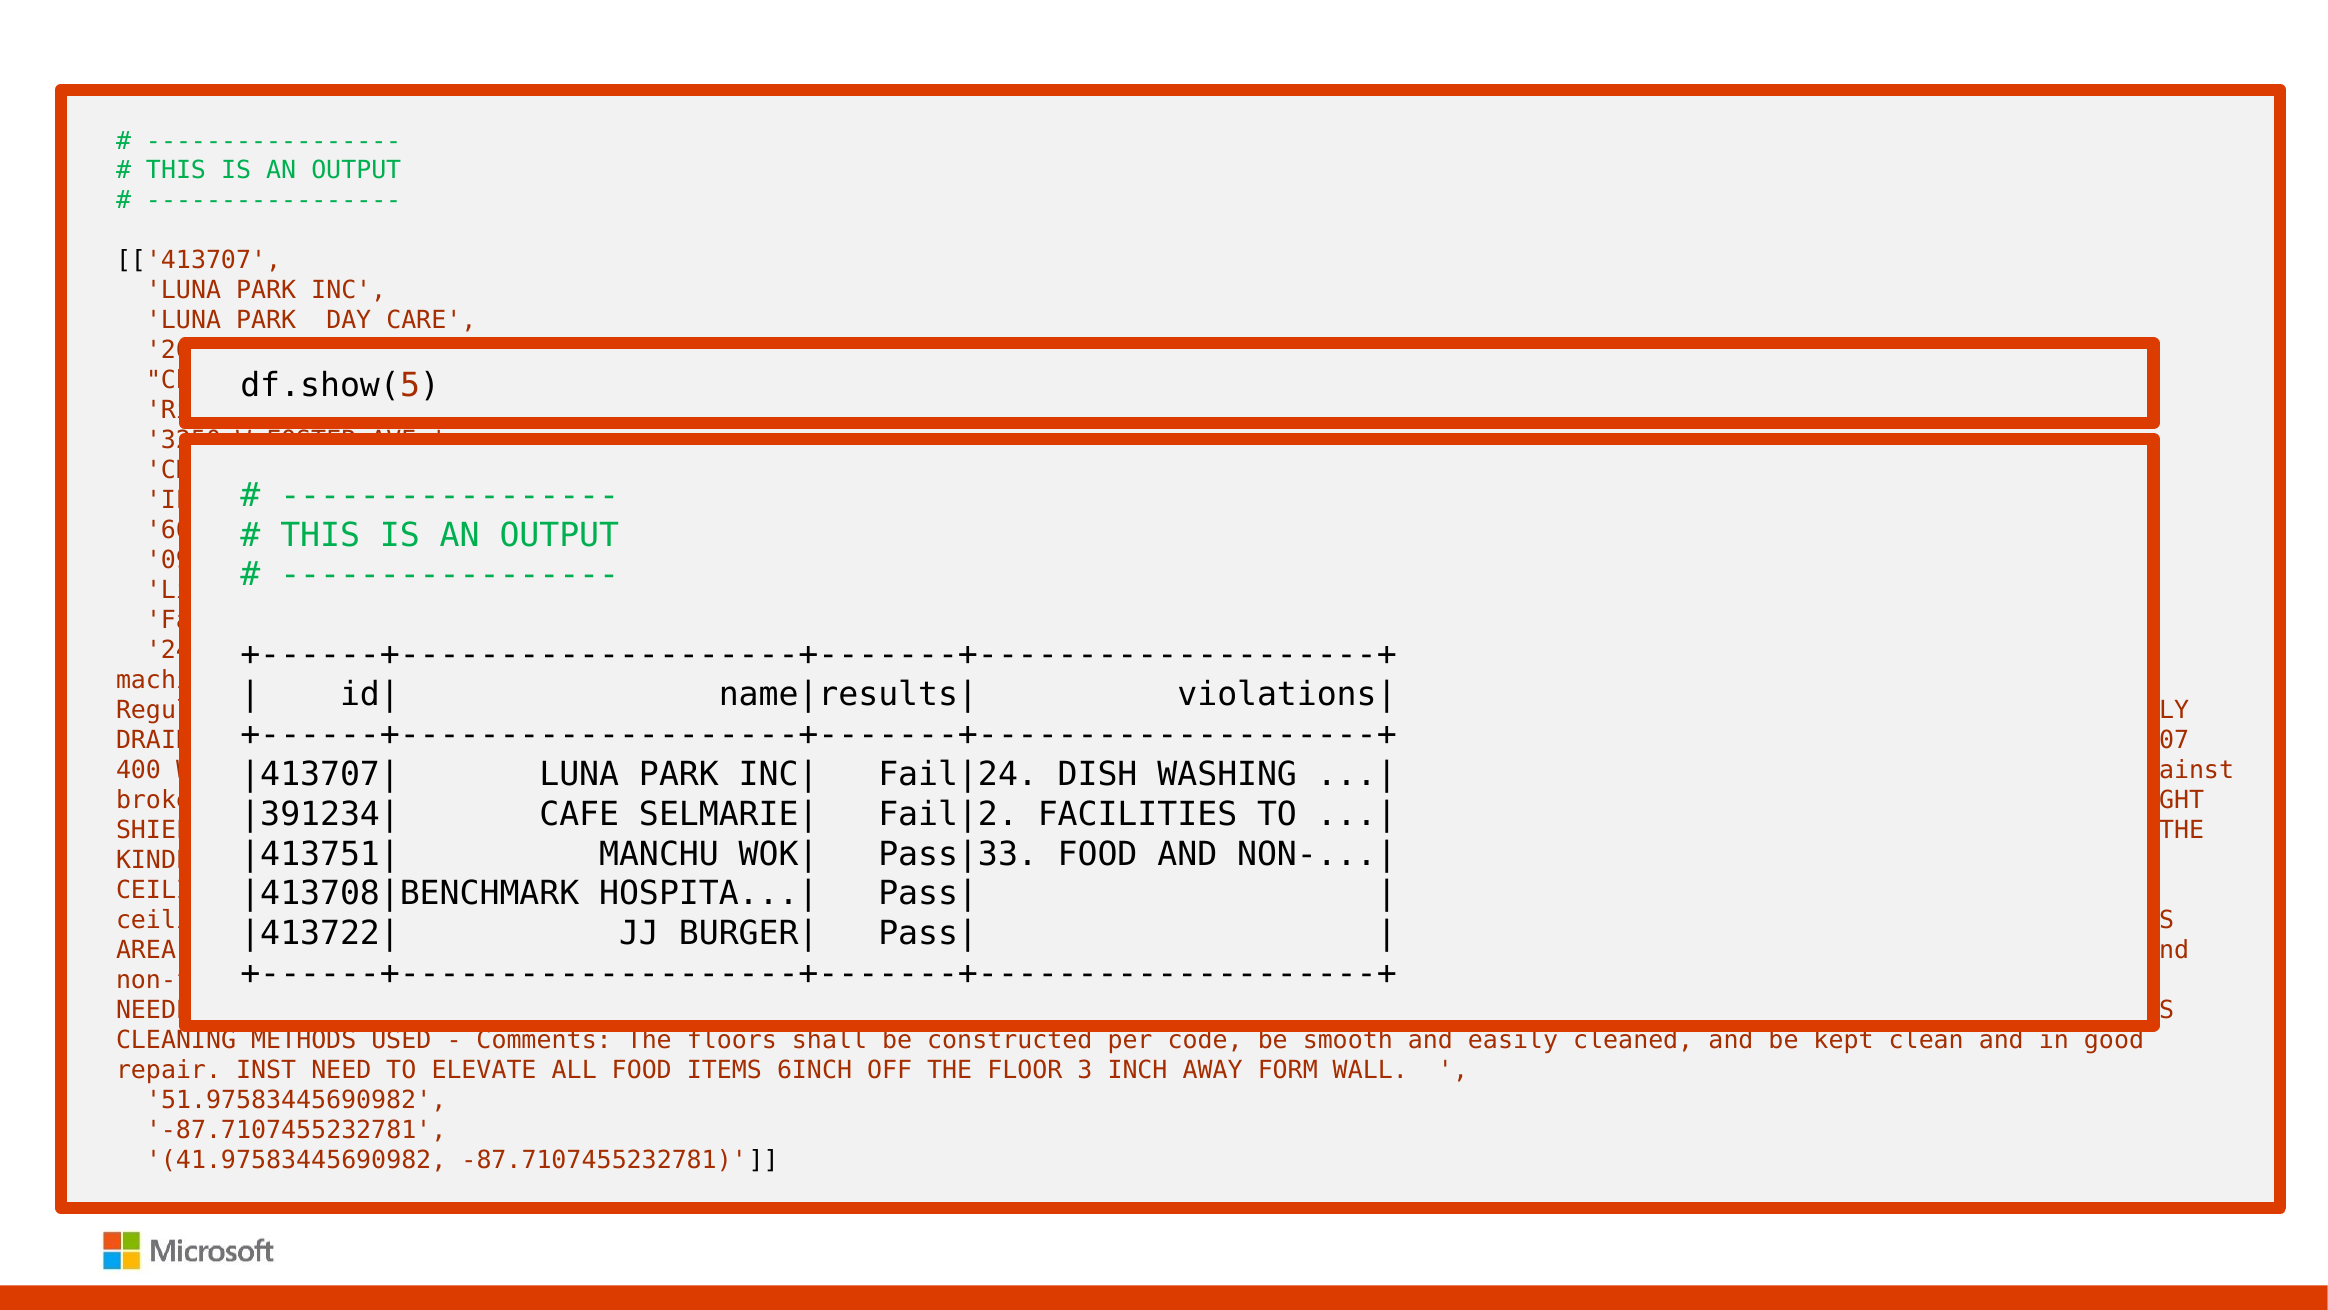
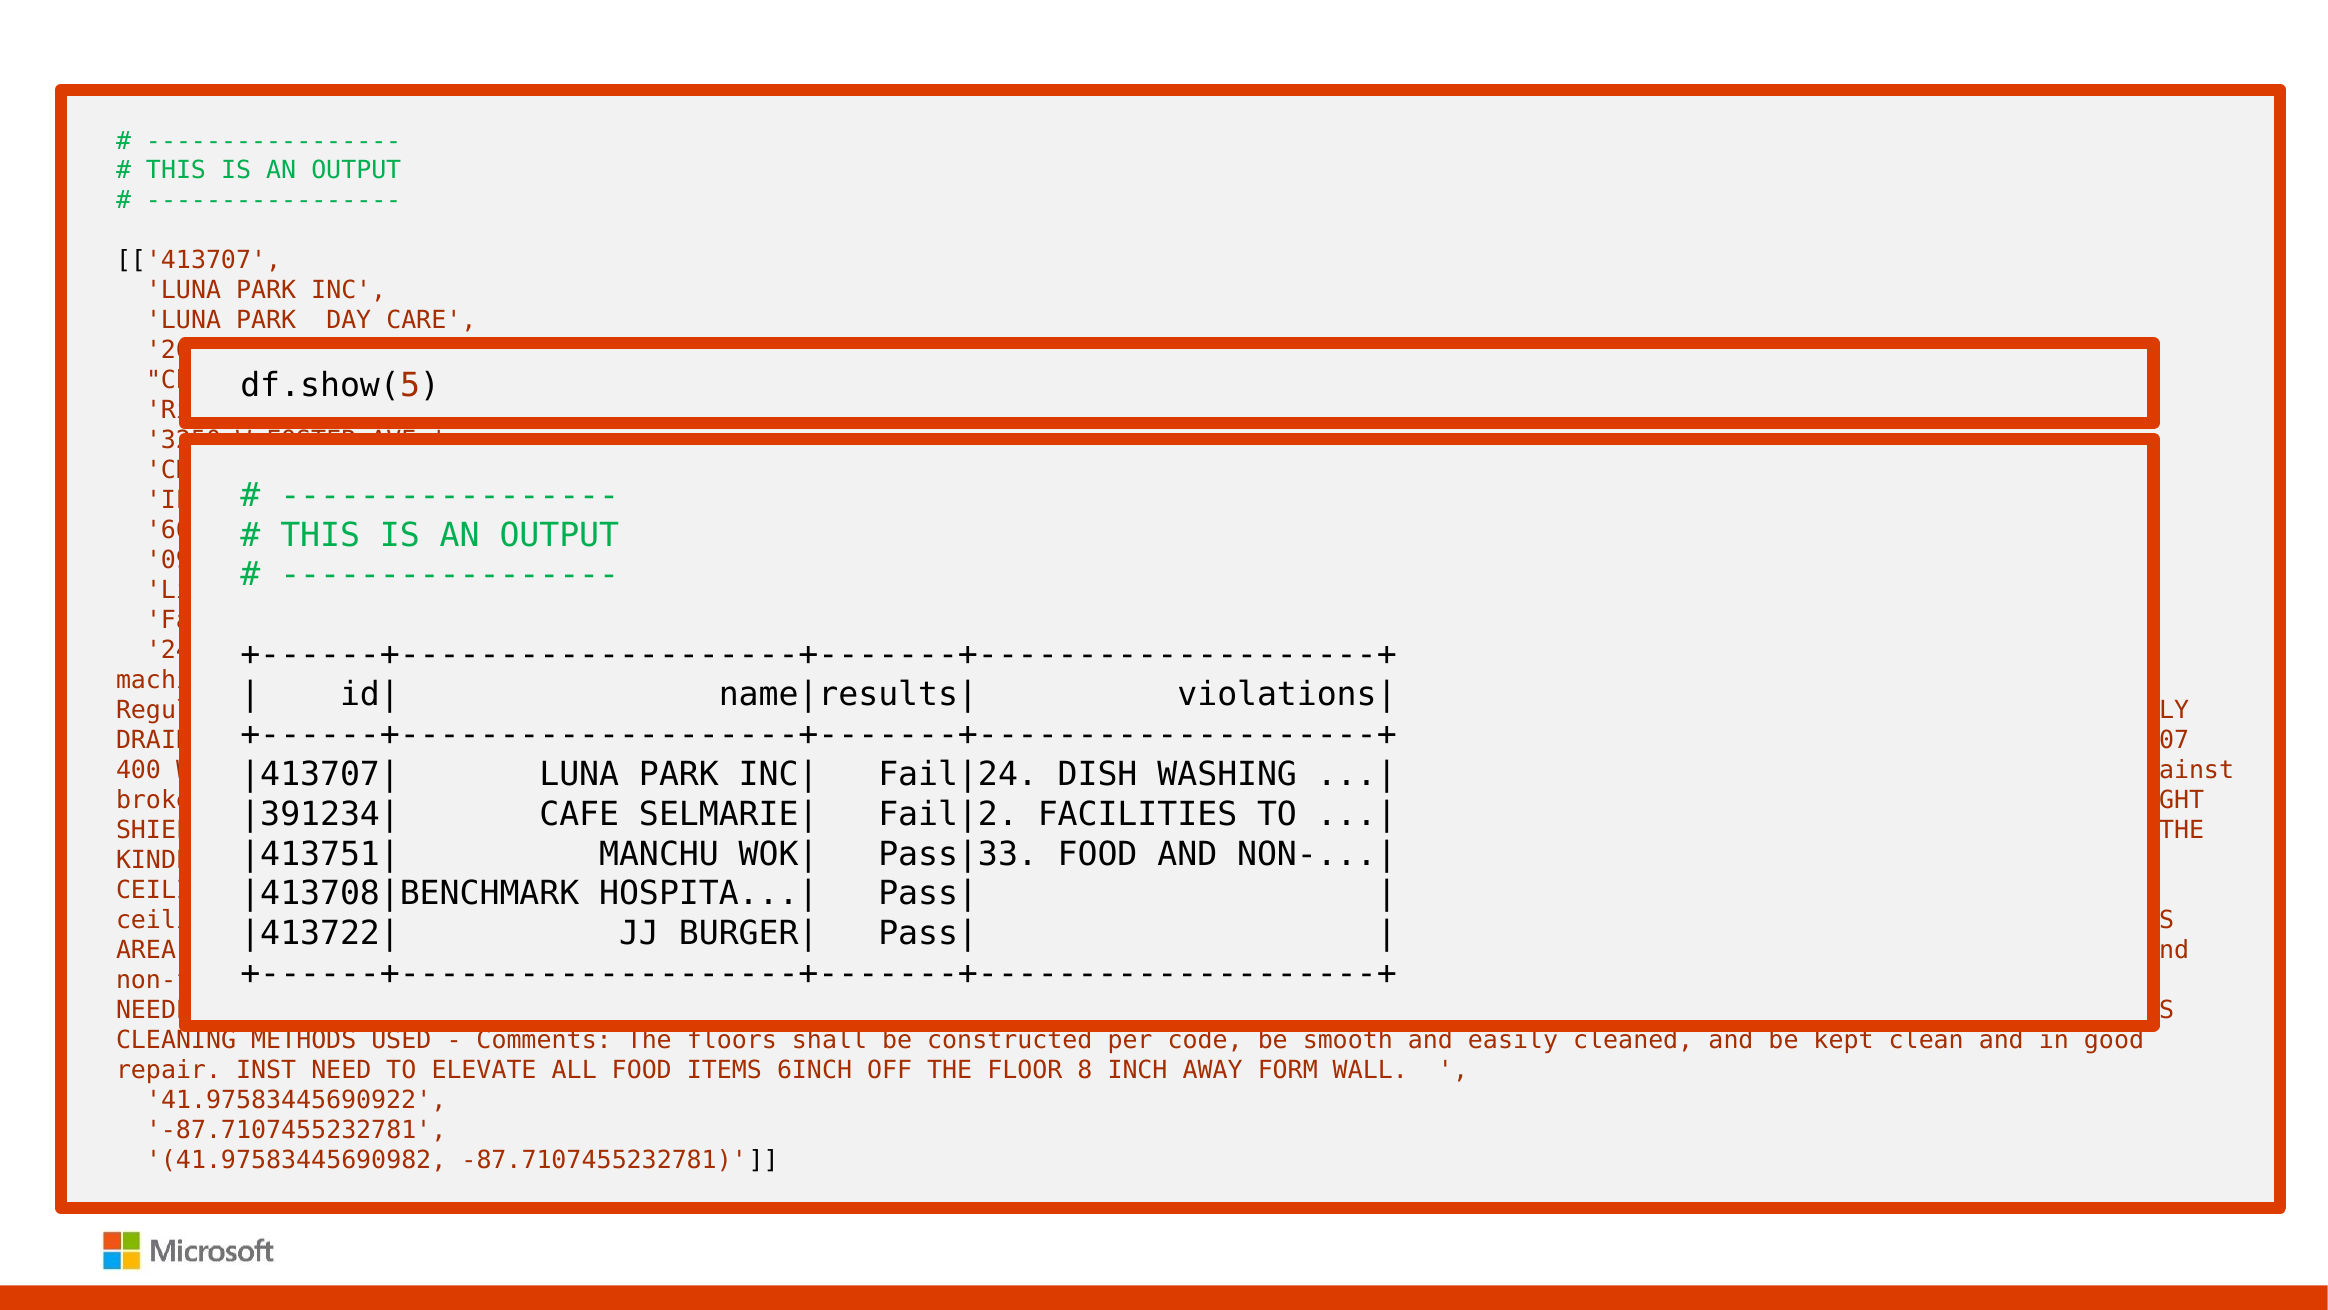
FLOOR 3: 3 -> 8 (1085, 1070)
51.97583445690982: 51.97583445690982 -> 41.97583445690922 (296, 1100)
